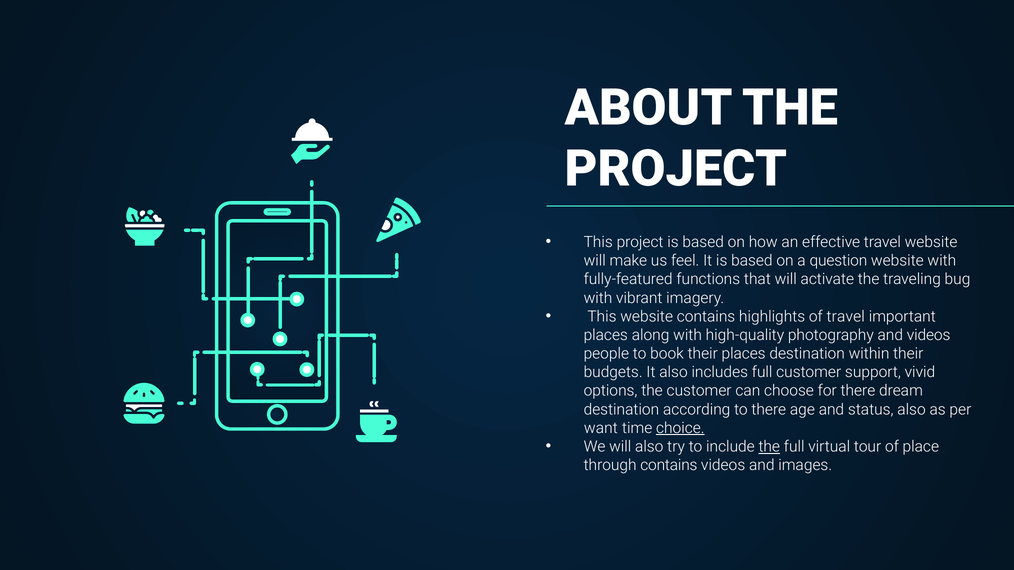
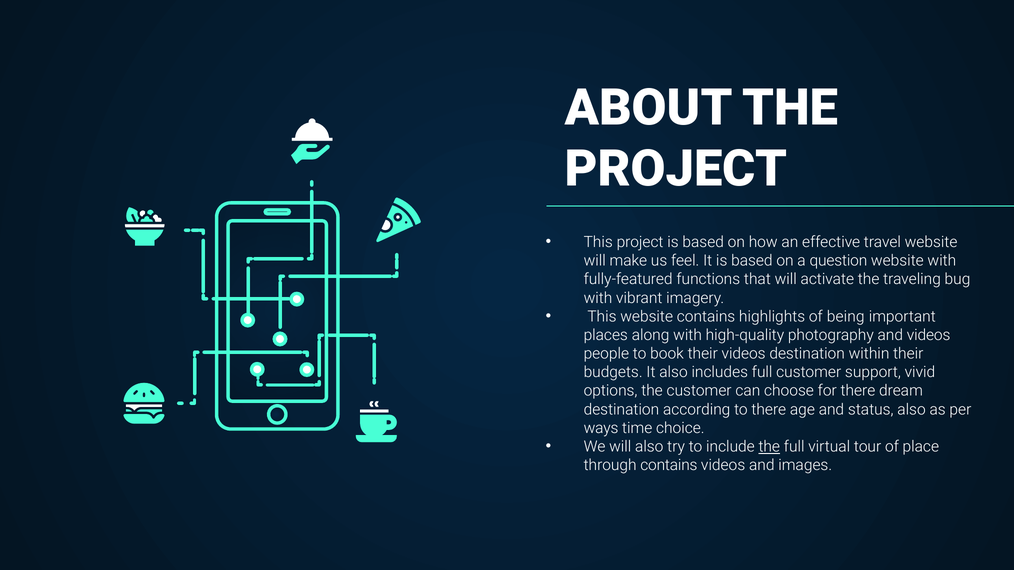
of travel: travel -> being (846, 317)
their places: places -> videos (744, 354)
want: want -> ways (601, 428)
choice underline: present -> none (680, 428)
